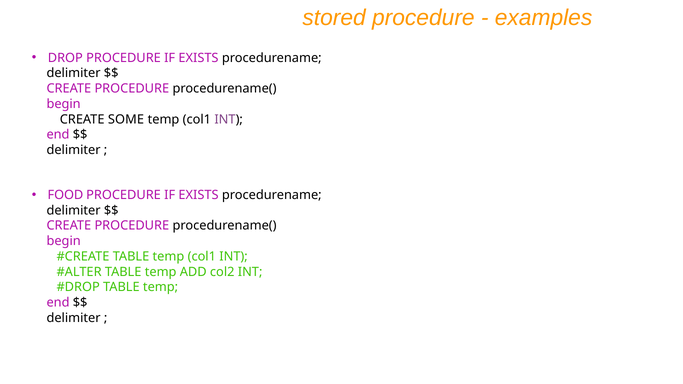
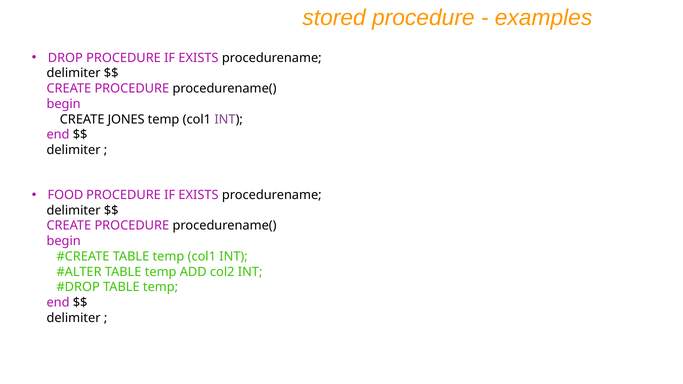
SOME: SOME -> JONES (126, 119)
